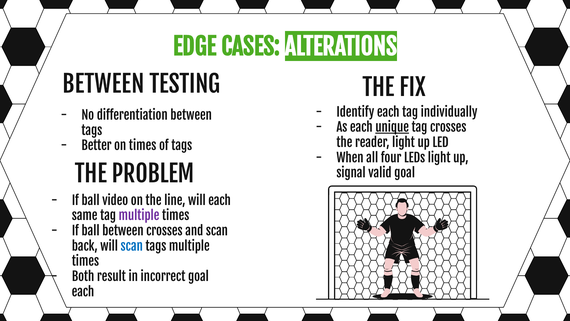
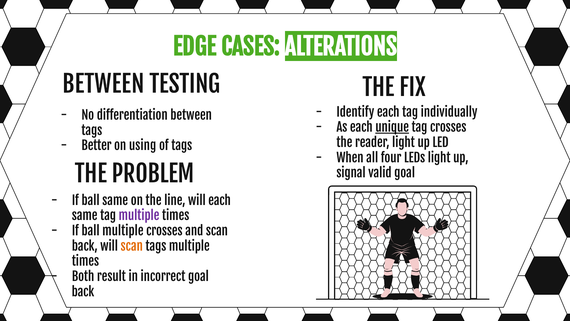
on times: times -> using (143, 146)
ball video: video -> same (115, 201)
ball between: between -> multiple (123, 231)
scan colour: blue -> orange (132, 246)
each: each -> back (83, 292)
